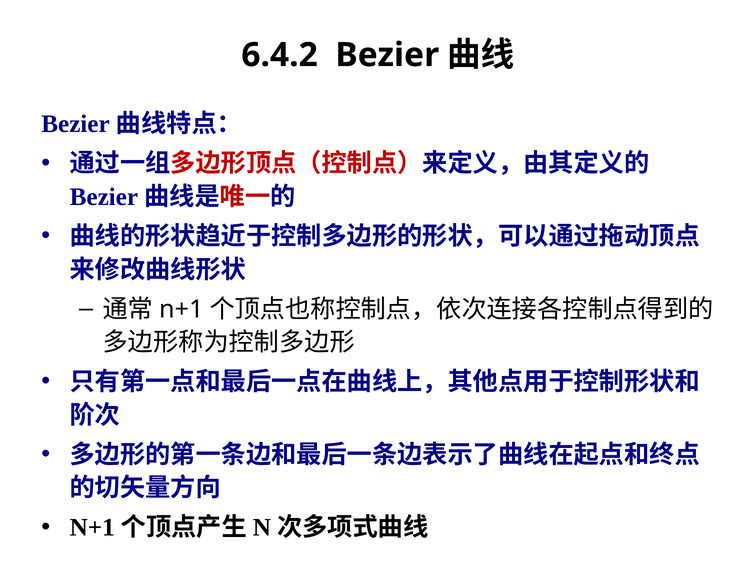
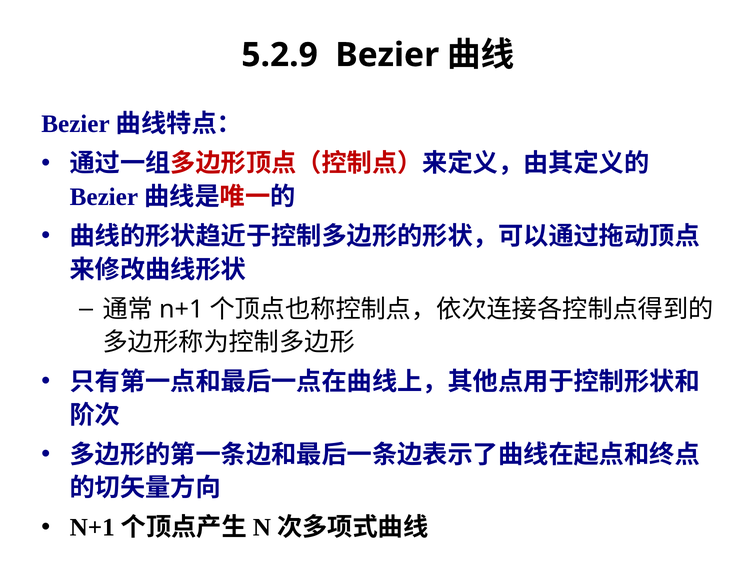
6.4.2: 6.4.2 -> 5.2.9 (280, 55)
